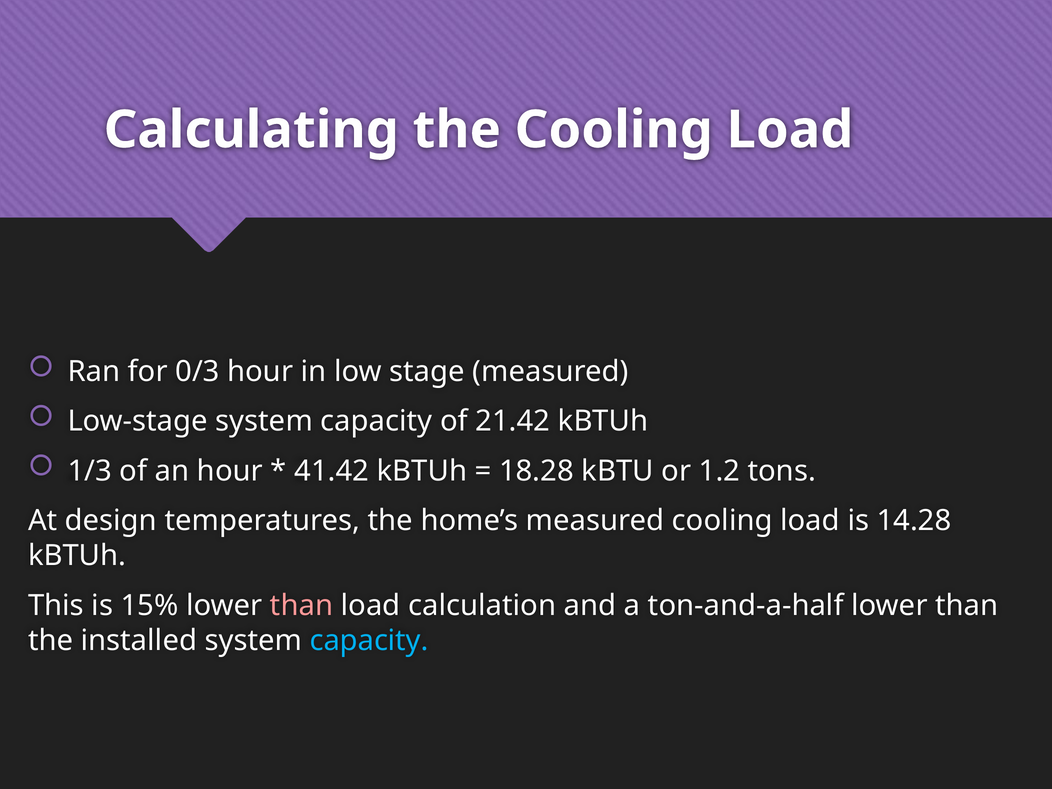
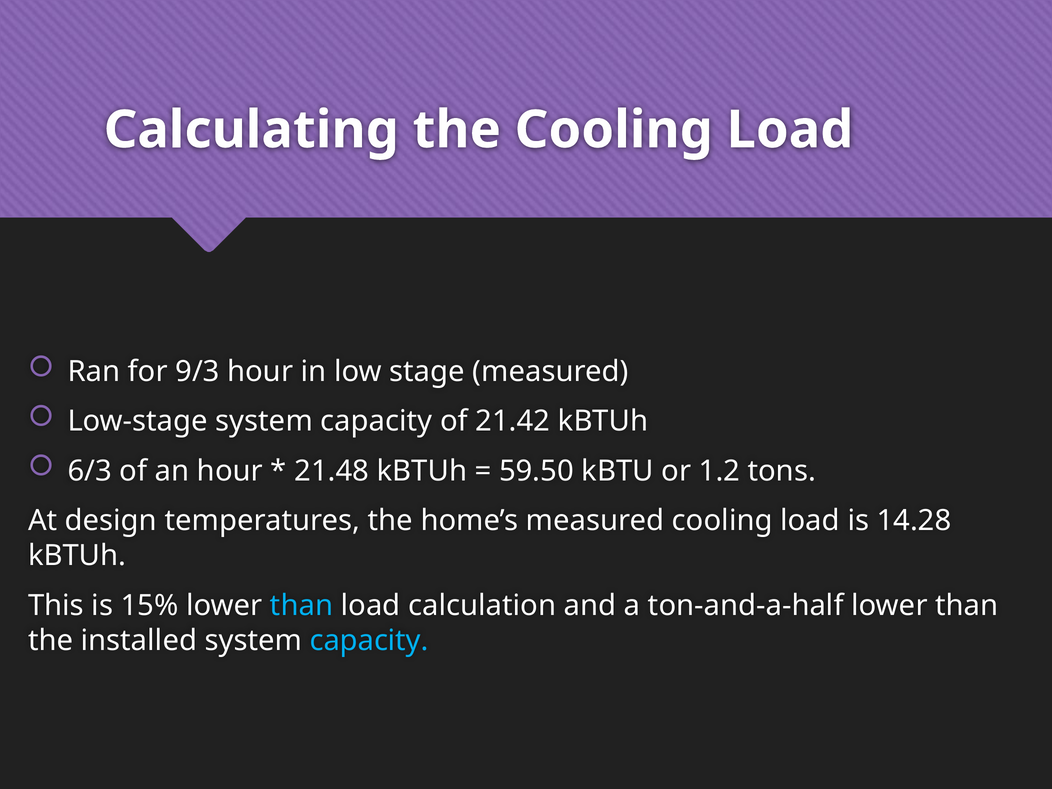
0/3: 0/3 -> 9/3 (197, 372)
1/3: 1/3 -> 6/3 (90, 471)
41.42: 41.42 -> 21.48 (332, 471)
18.28: 18.28 -> 59.50 (536, 471)
than colour: pink -> light blue (302, 606)
